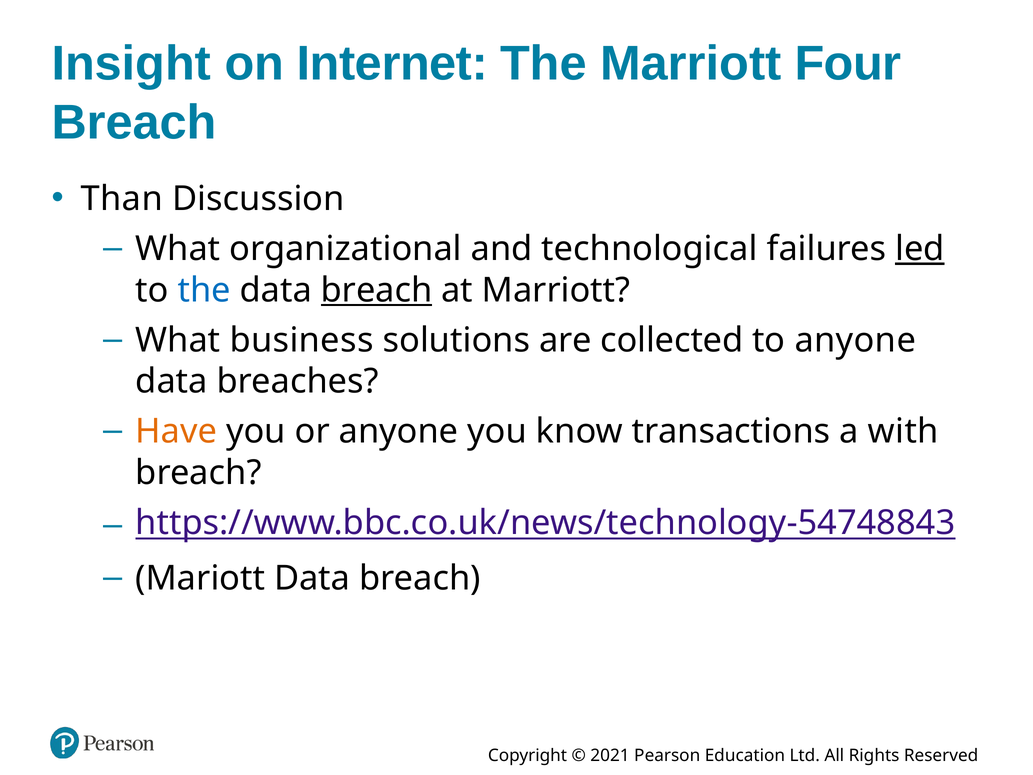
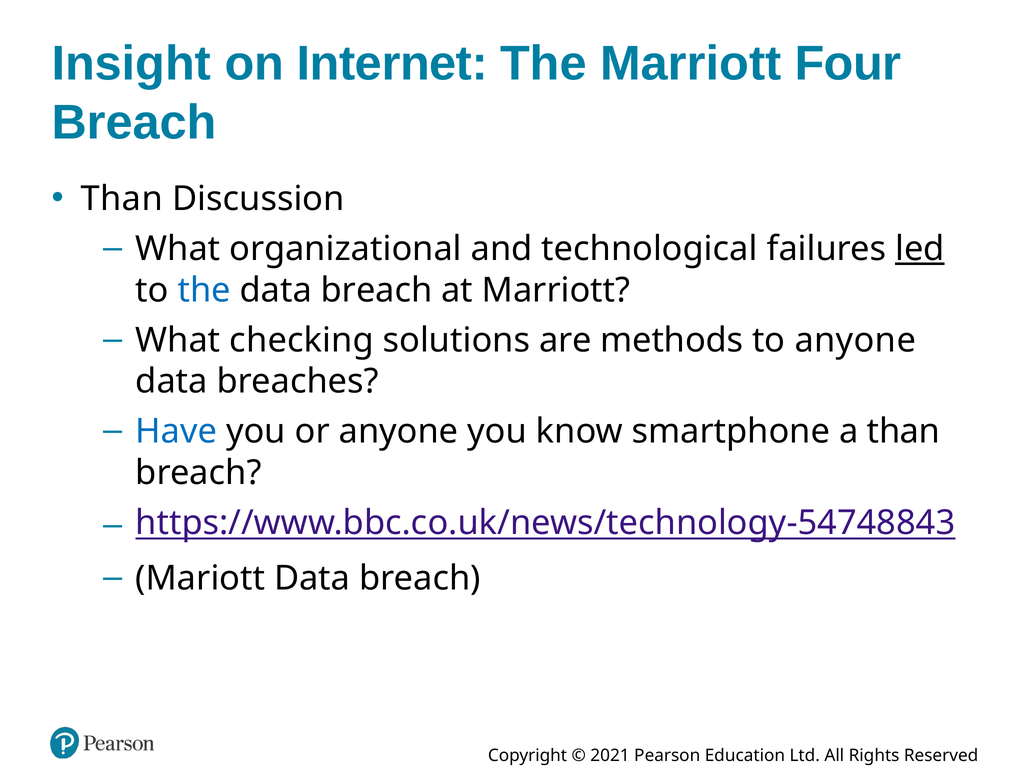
breach underline: present -> none (377, 290)
business: business -> checking (302, 340)
collected: collected -> methods (672, 340)
Have colour: orange -> blue (176, 431)
transactions: transactions -> smartphone (731, 431)
a with: with -> than (904, 431)
